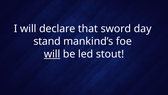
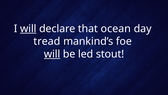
will underline: none -> present (28, 29)
sword: sword -> ocean (116, 29)
stand: stand -> tread (47, 41)
